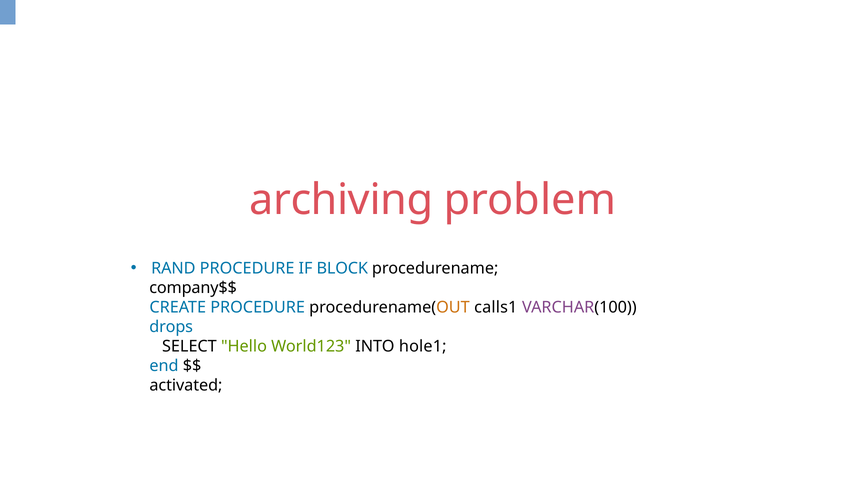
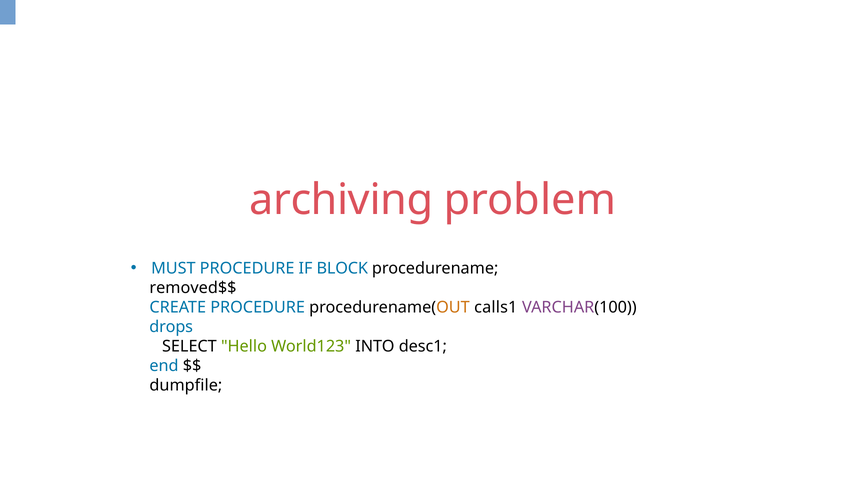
RAND: RAND -> MUST (173, 268)
company$$: company$$ -> removed$$ (193, 288)
hole1: hole1 -> desc1 (423, 346)
activated: activated -> dumpfile (186, 385)
